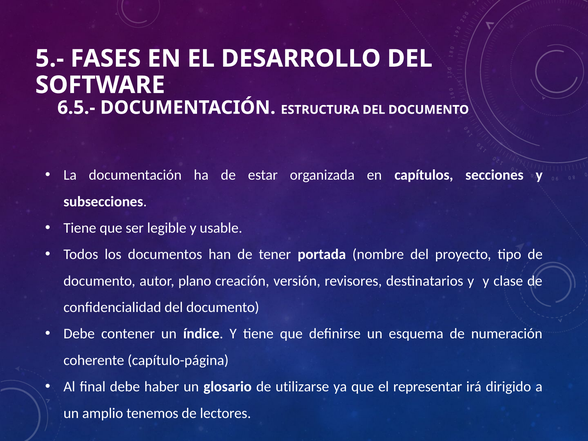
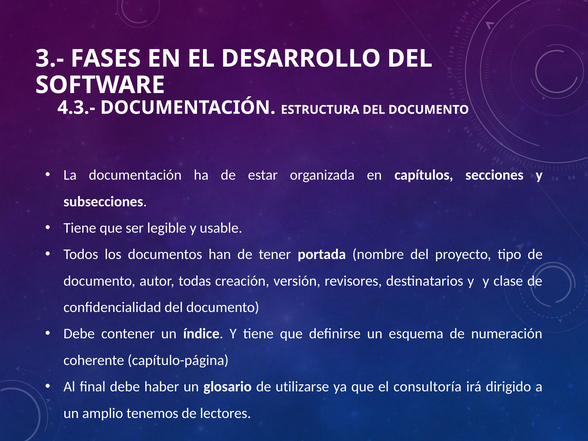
5.-: 5.- -> 3.- (50, 59)
6.5.-: 6.5.- -> 4.3.- (76, 108)
plano: plano -> todas (195, 281)
representar: representar -> consultoría (428, 387)
